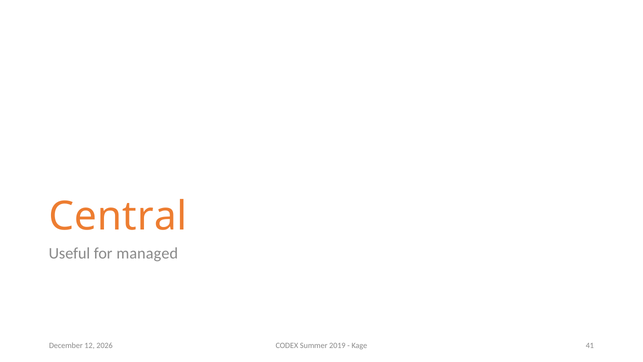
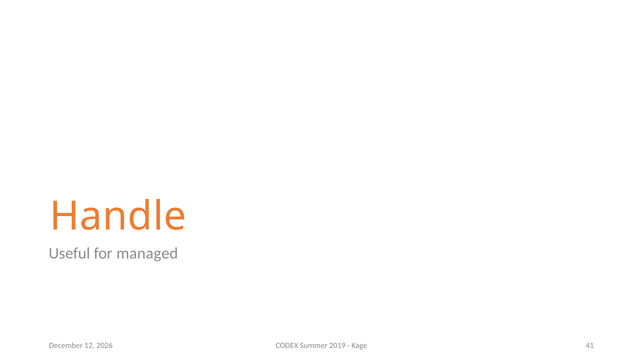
Central: Central -> Handle (118, 216)
